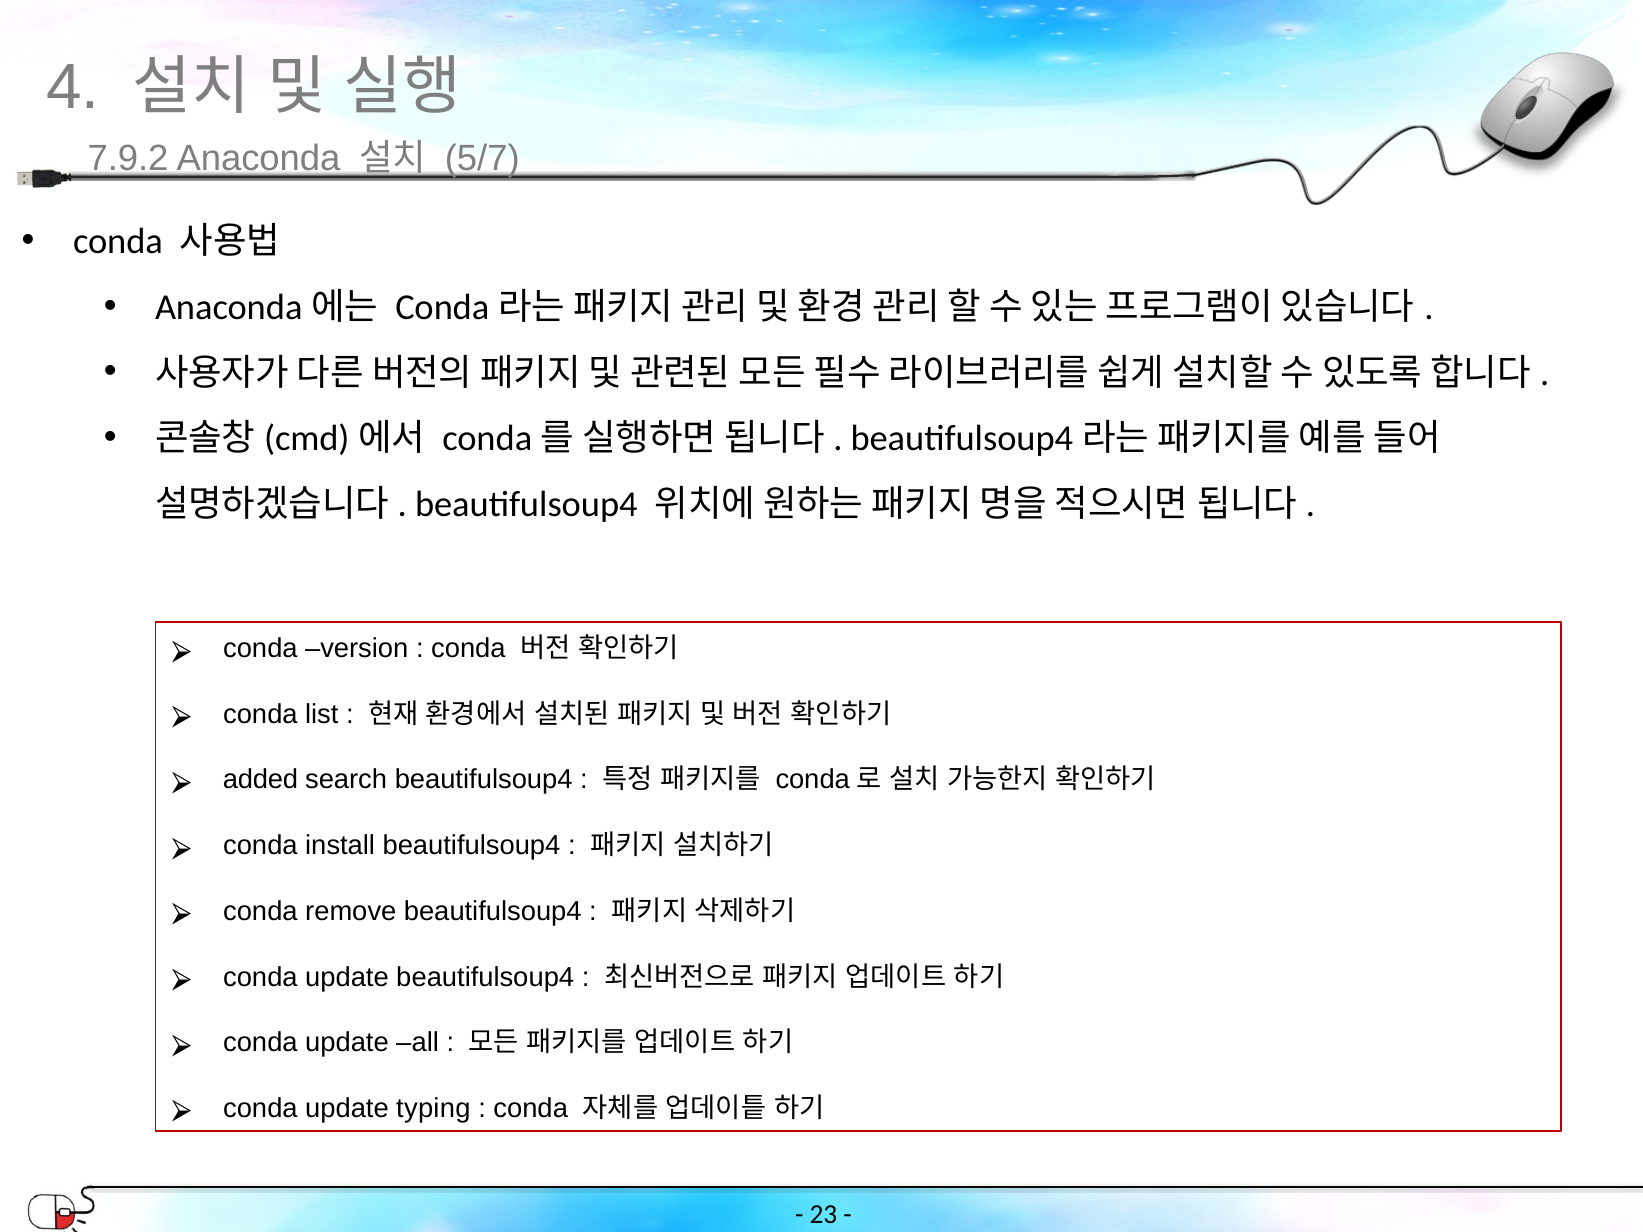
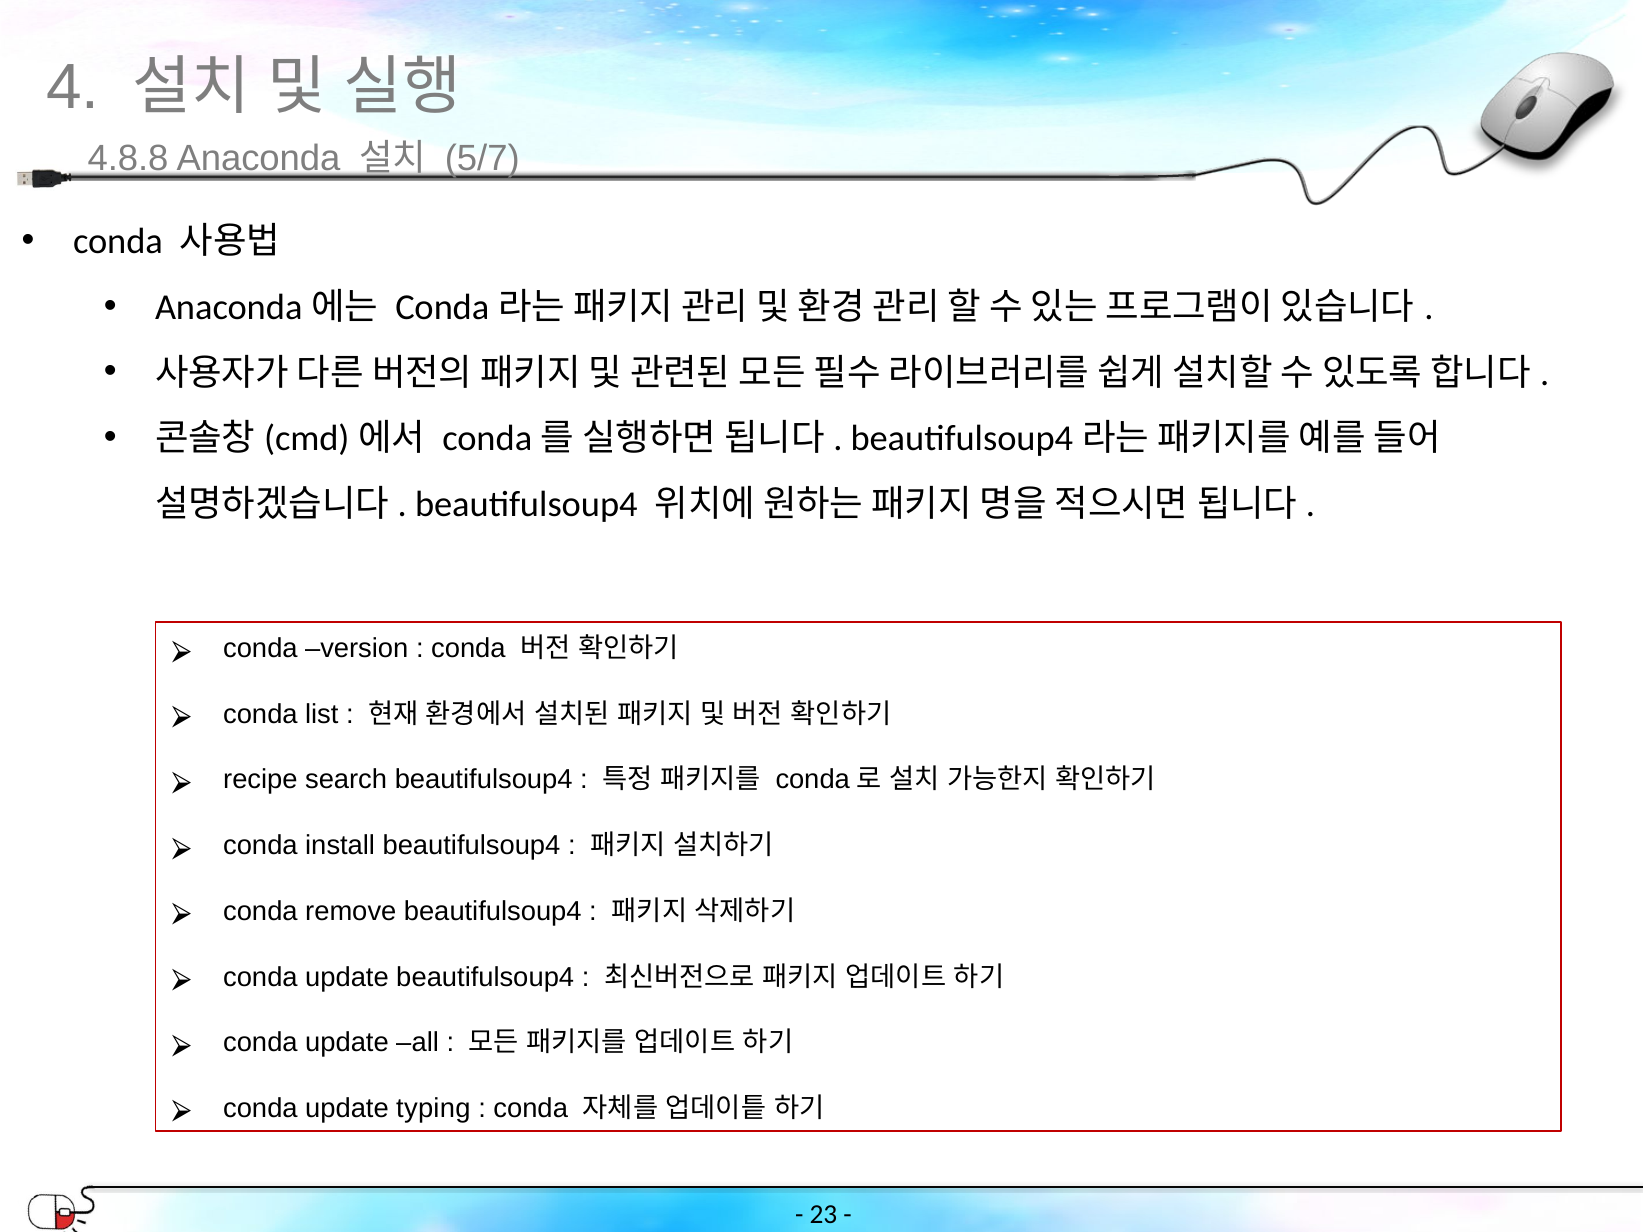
7.9.2: 7.9.2 -> 4.8.8 (128, 158)
added: added -> recipe (260, 780)
